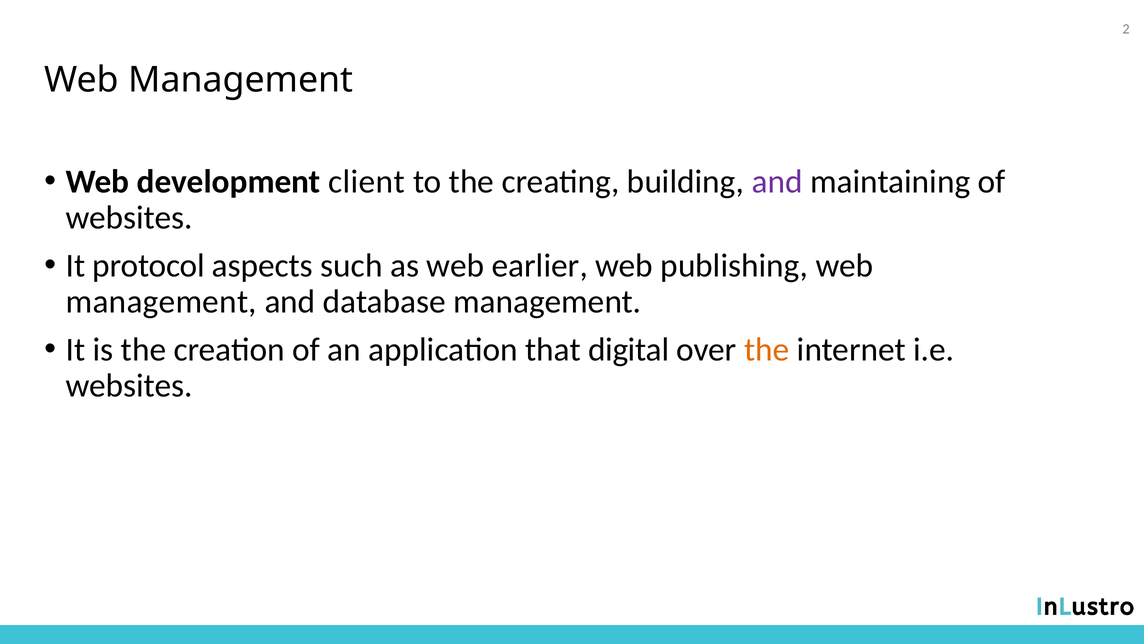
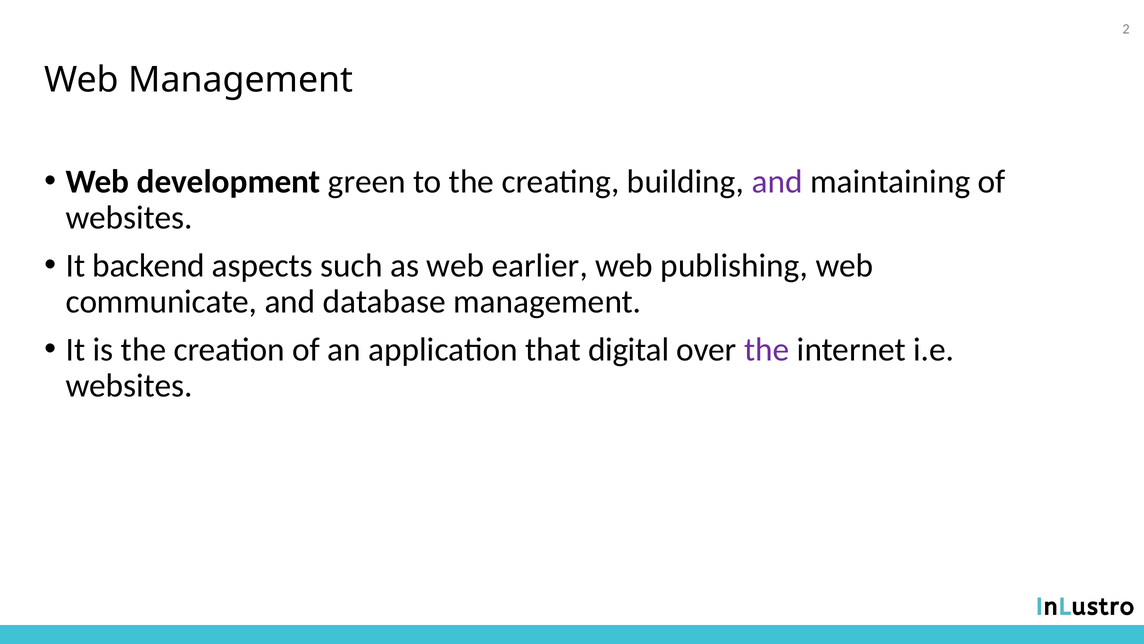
client: client -> green (367, 181)
protocol: protocol -> backend (149, 265)
management: management -> communicate (161, 301)
the colour: orange -> purple (767, 349)
